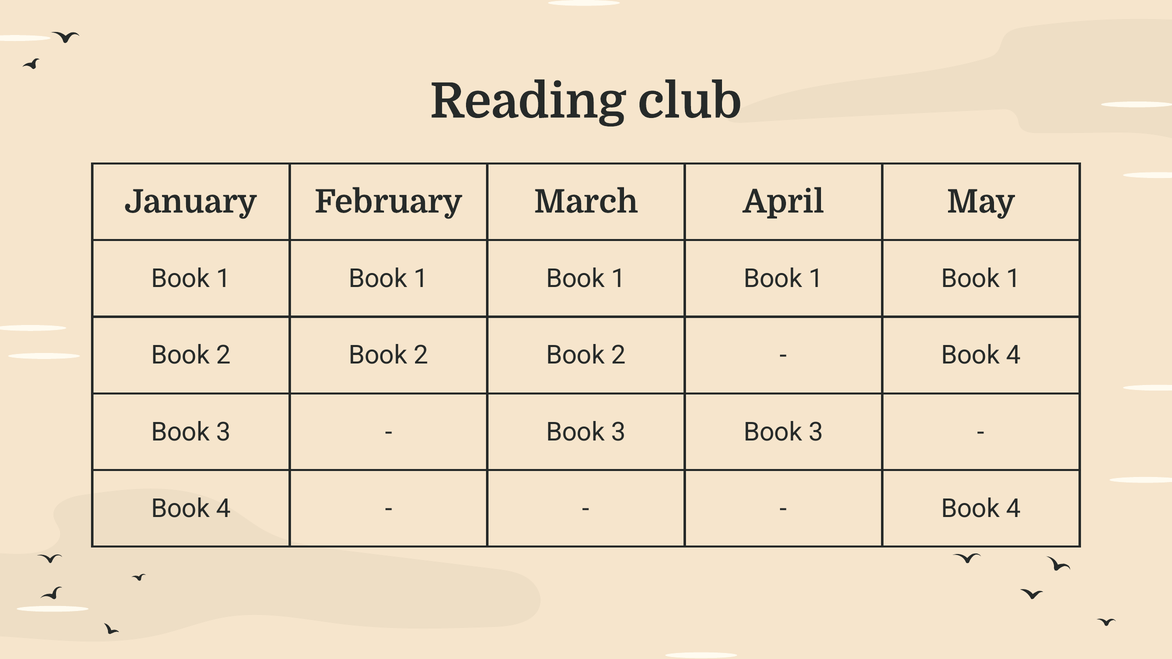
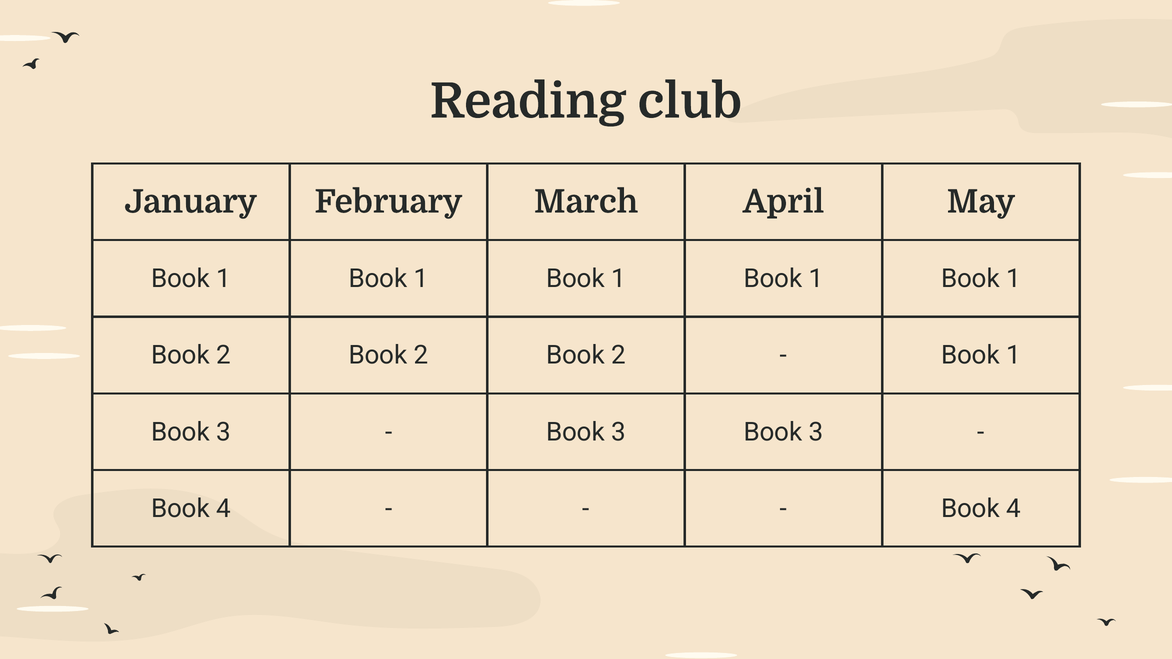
4: 4 -> 1 (1014, 356)
